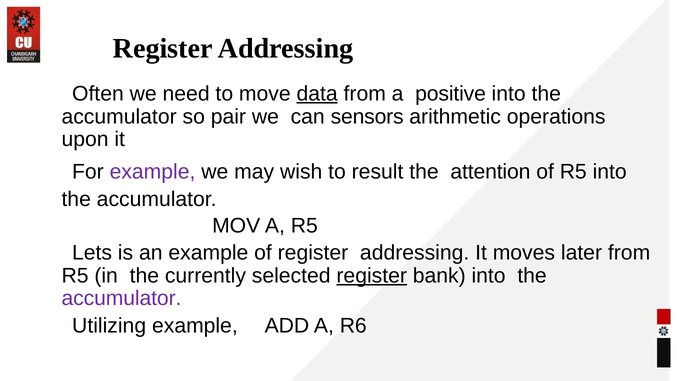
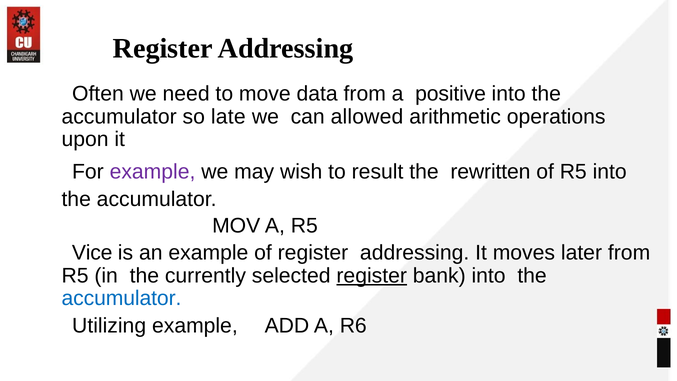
data underline: present -> none (317, 94)
pair: pair -> late (228, 116)
sensors: sensors -> allowed (367, 116)
attention: attention -> rewritten (490, 172)
Lets: Lets -> Vice (92, 253)
accumulator colour: purple -> blue (121, 298)
